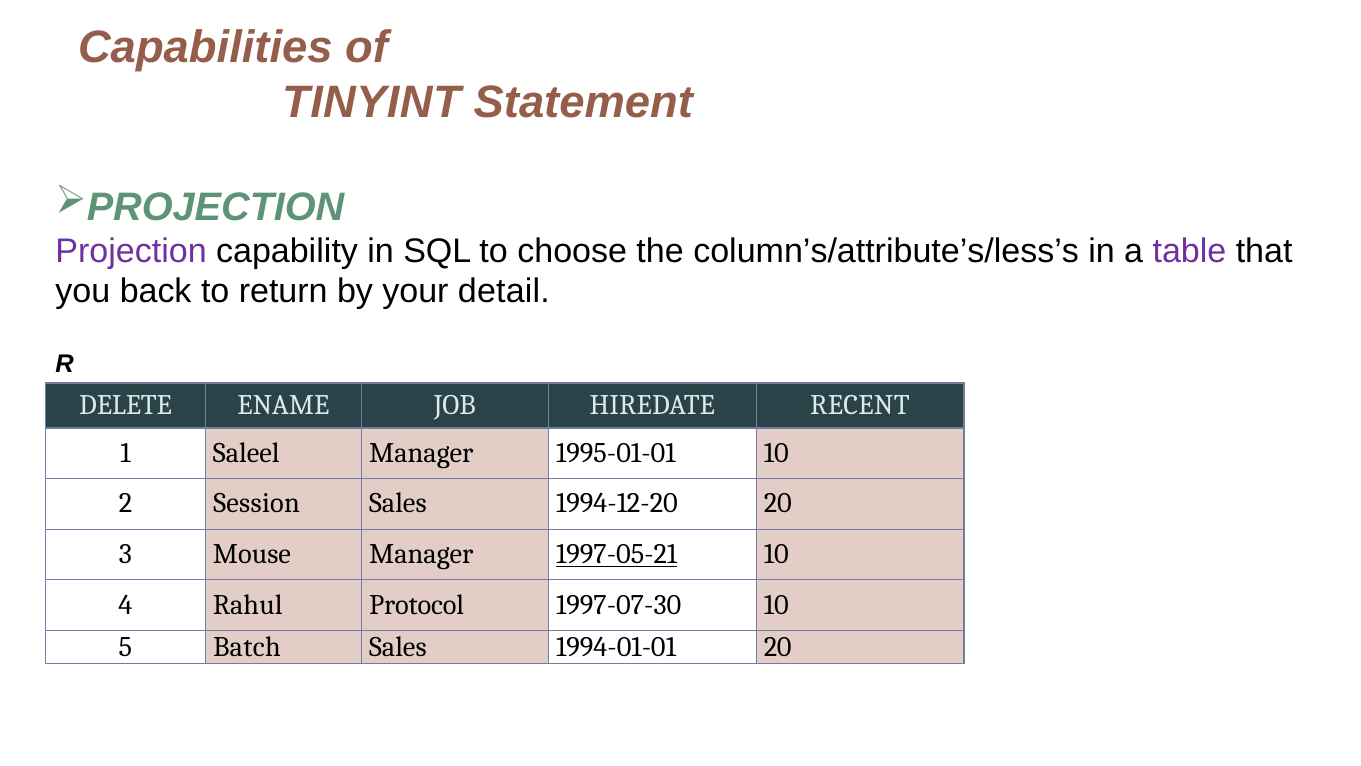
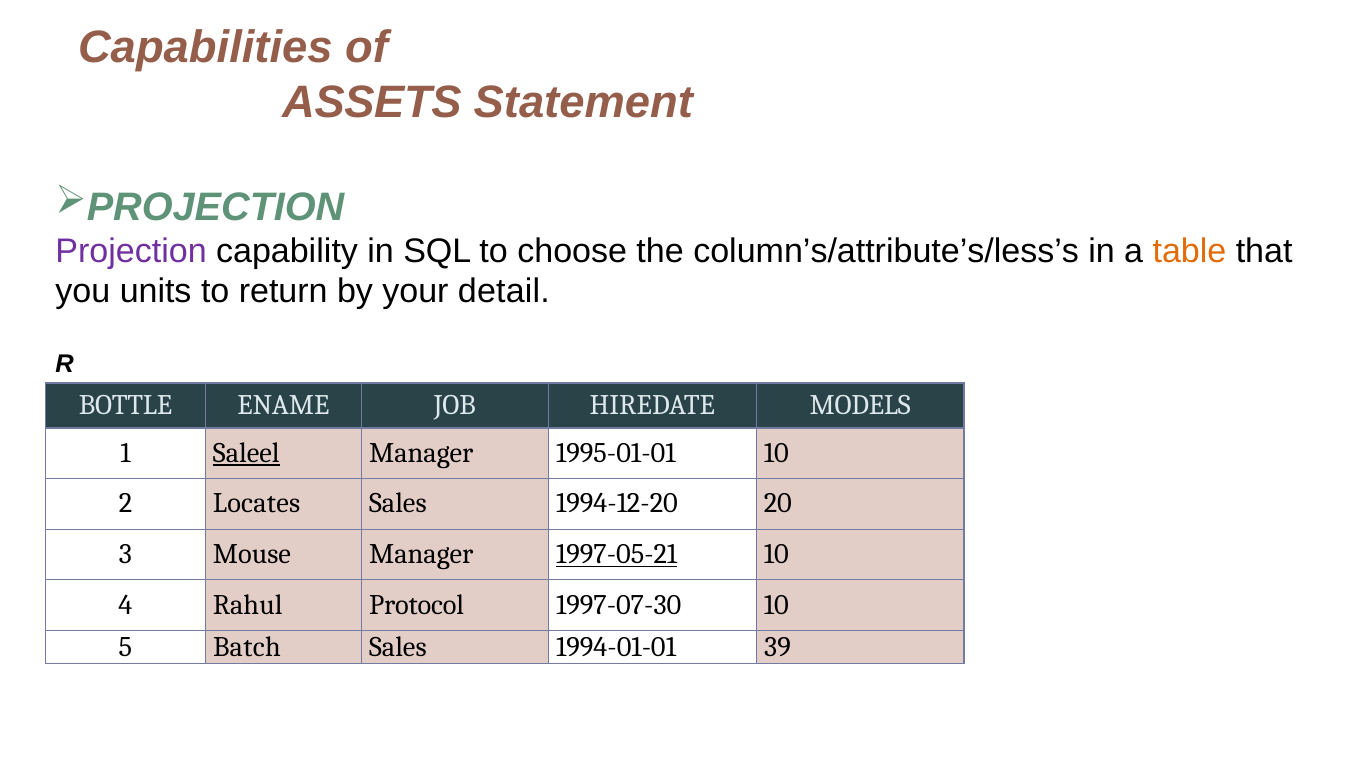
TINYINT: TINYINT -> ASSETS (372, 102)
table colour: purple -> orange (1189, 251)
back: back -> units (156, 292)
DELETE: DELETE -> BOTTLE (126, 405)
RECENT: RECENT -> MODELS (860, 405)
Saleel underline: none -> present (246, 453)
Session: Session -> Locates (257, 503)
1994-01-01 20: 20 -> 39 (777, 646)
